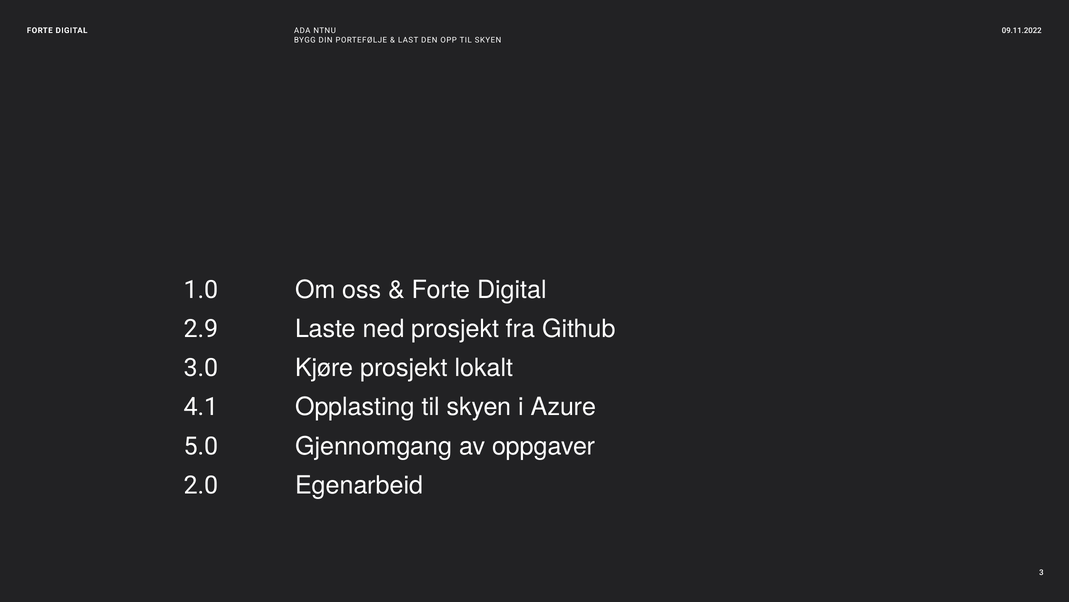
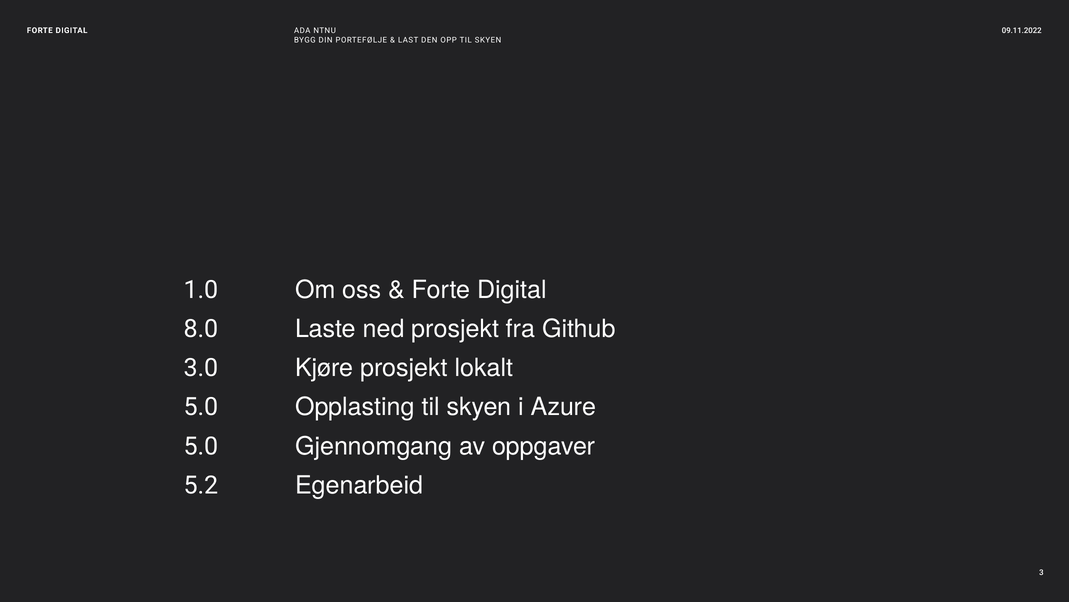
2.9: 2.9 -> 8.0 (201, 329)
4.1: 4.1 -> 5.0 (201, 407)
2.0: 2.0 -> 5.2 (201, 485)
